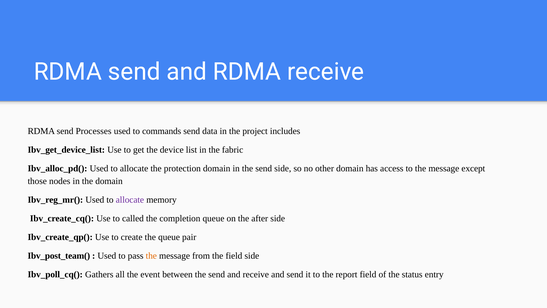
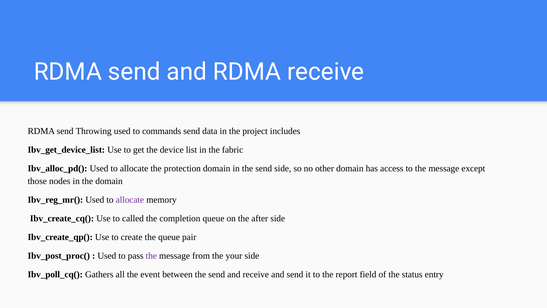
Processes: Processes -> Throwing (94, 131)
Ibv_post_team(: Ibv_post_team( -> Ibv_post_proc( (59, 255)
the colour: orange -> purple (151, 255)
the field: field -> your (234, 255)
